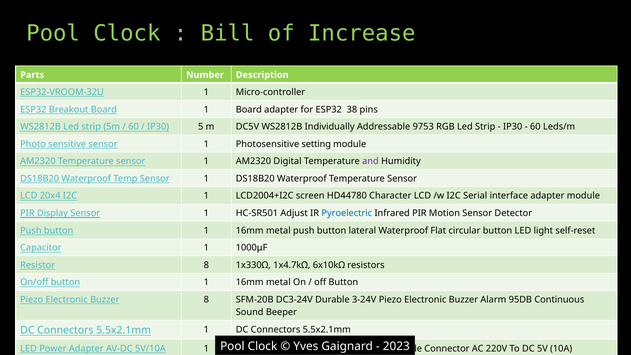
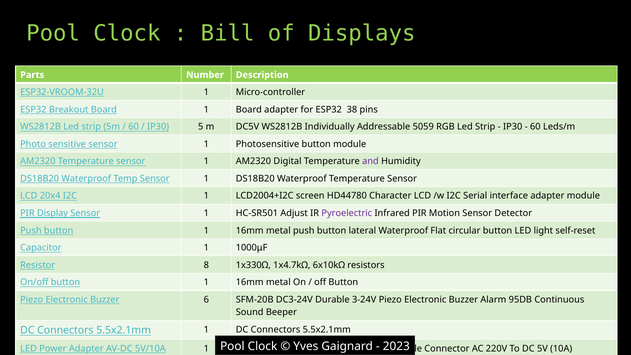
Increase: Increase -> Displays (362, 33)
9753: 9753 -> 5059 (423, 127)
Photosensitive setting: setting -> button (316, 144)
Pyroelectric colour: blue -> purple (347, 213)
Buzzer 8: 8 -> 6 (206, 300)
